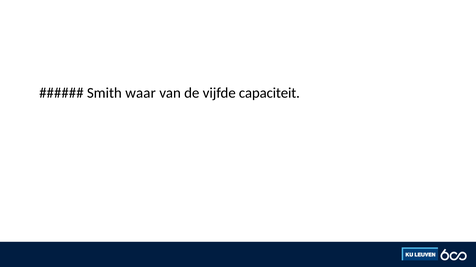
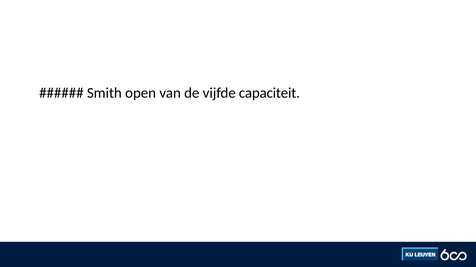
waar: waar -> open (141, 93)
